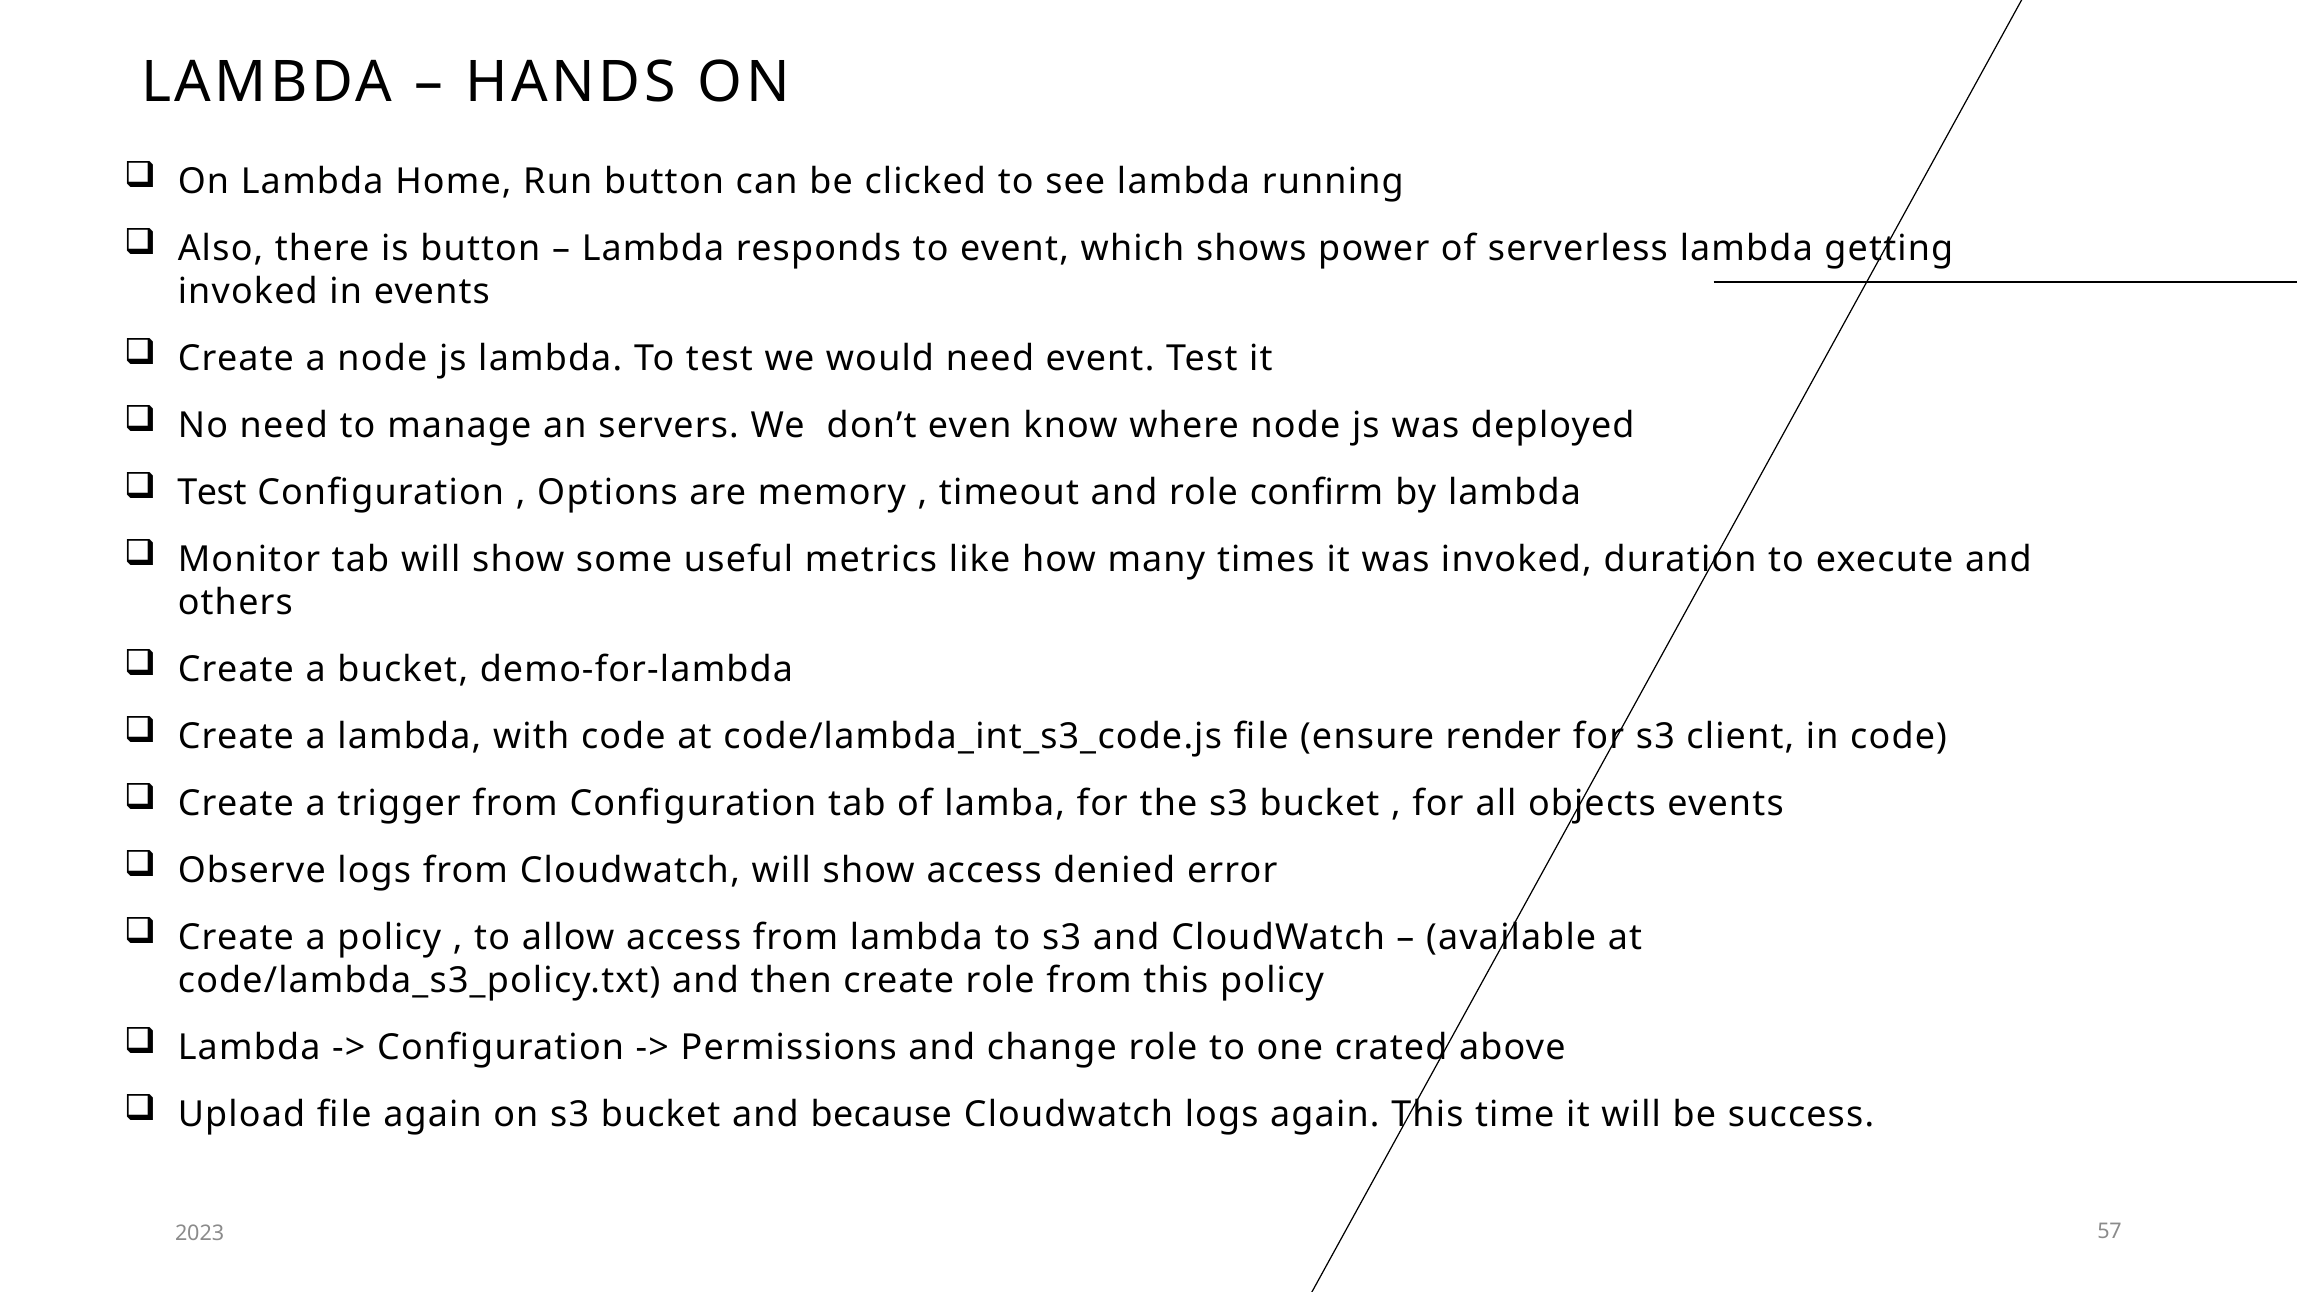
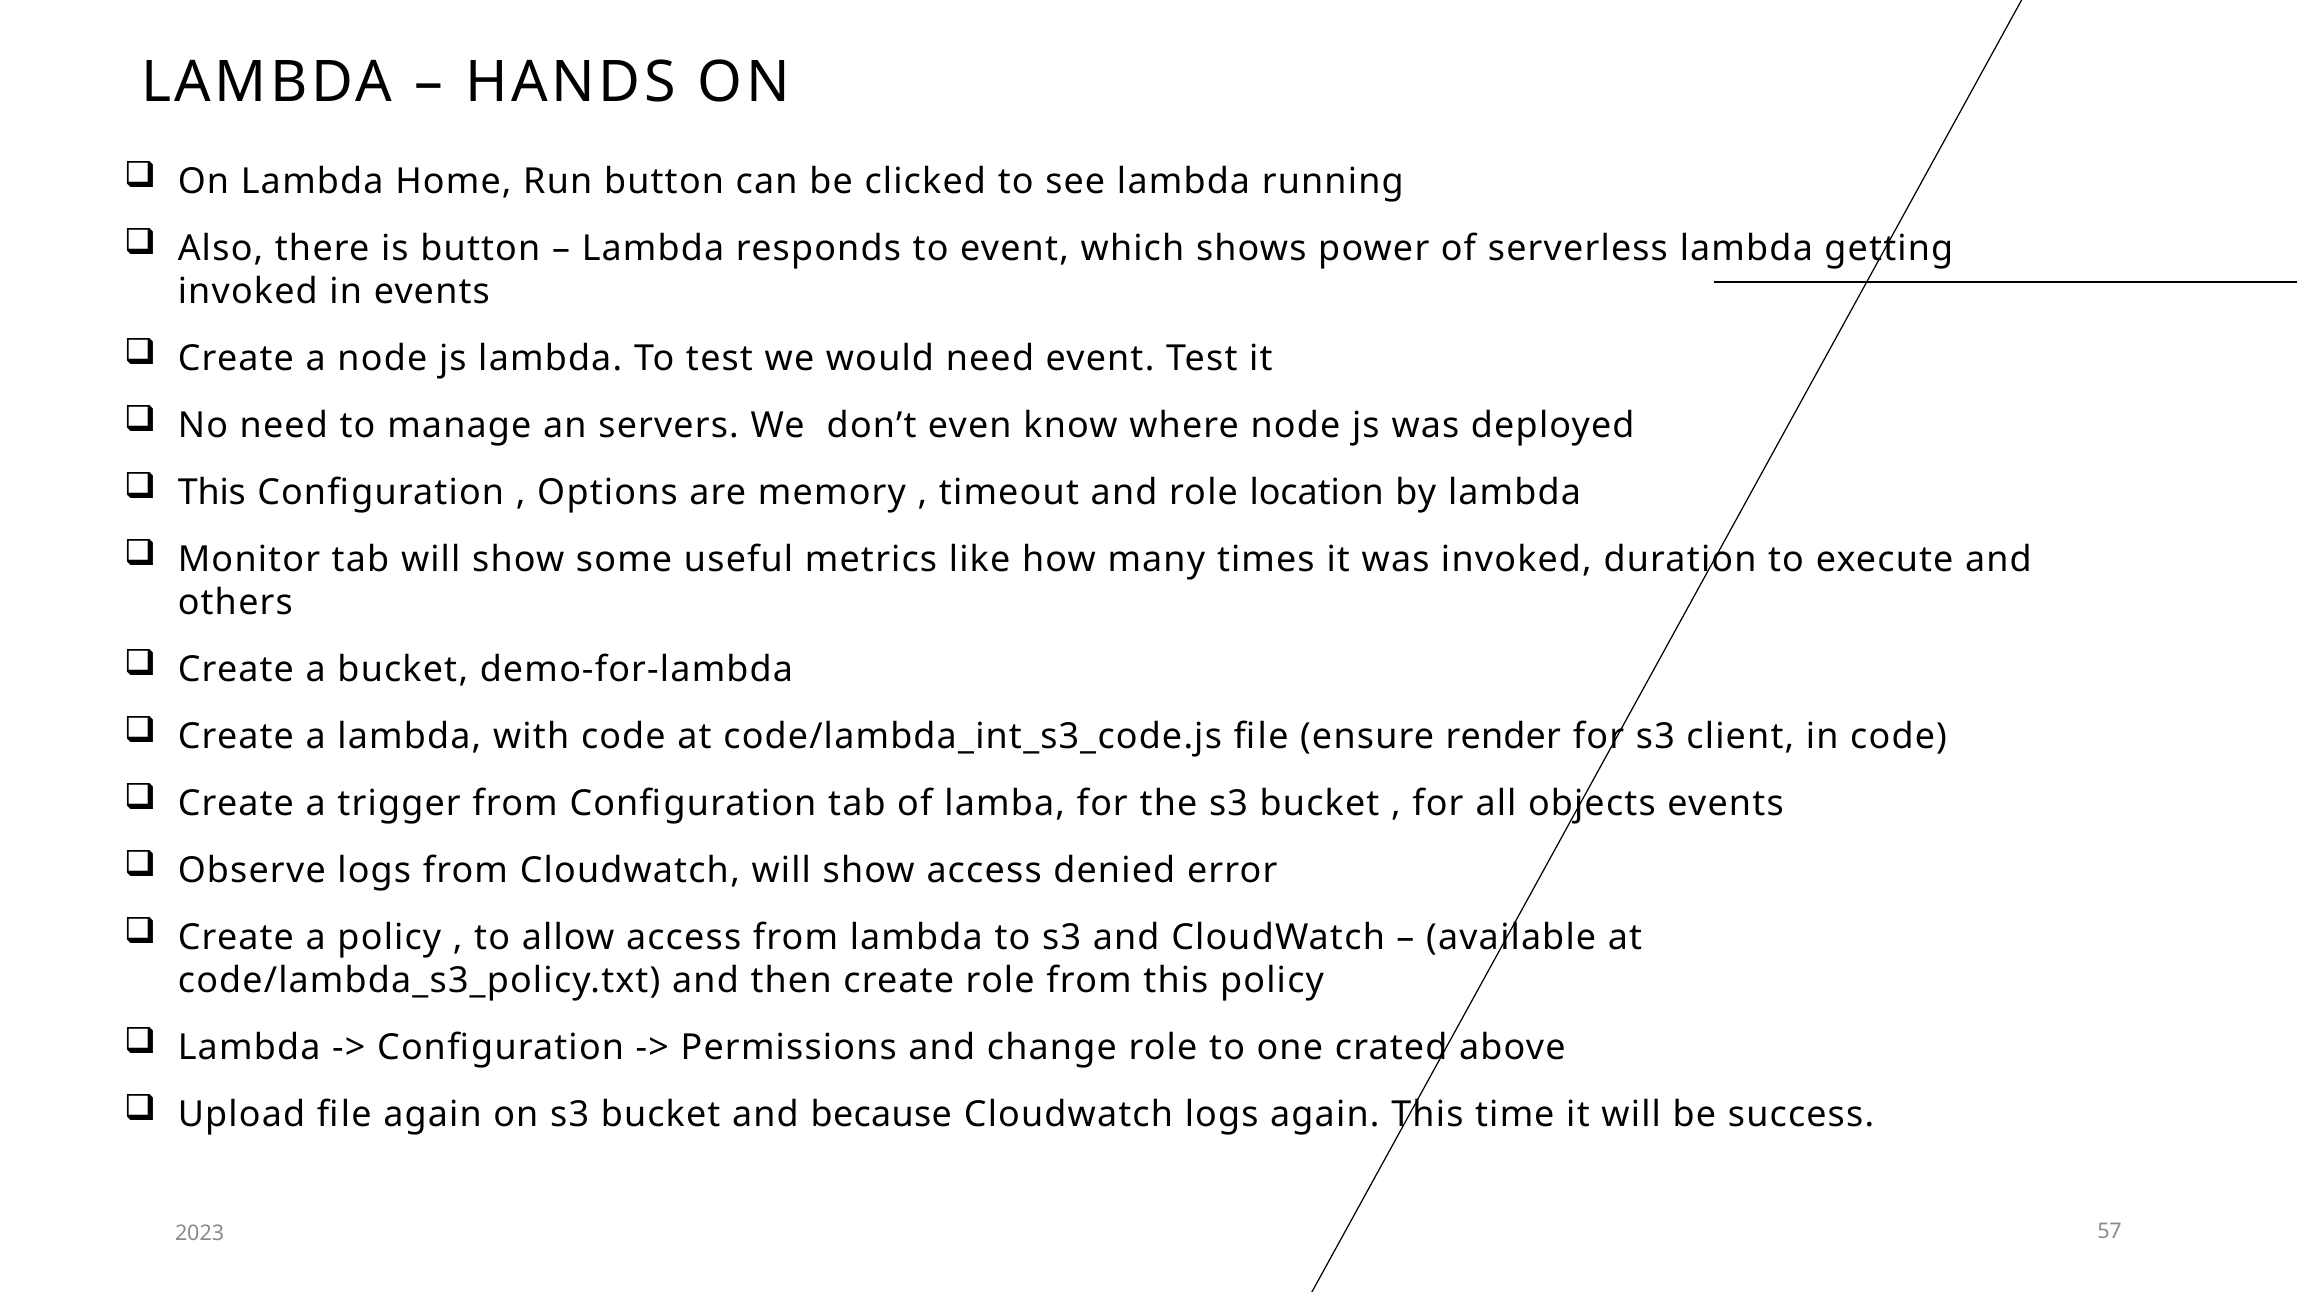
Test: Test -> This (212, 492)
confirm: confirm -> location (1317, 492)
